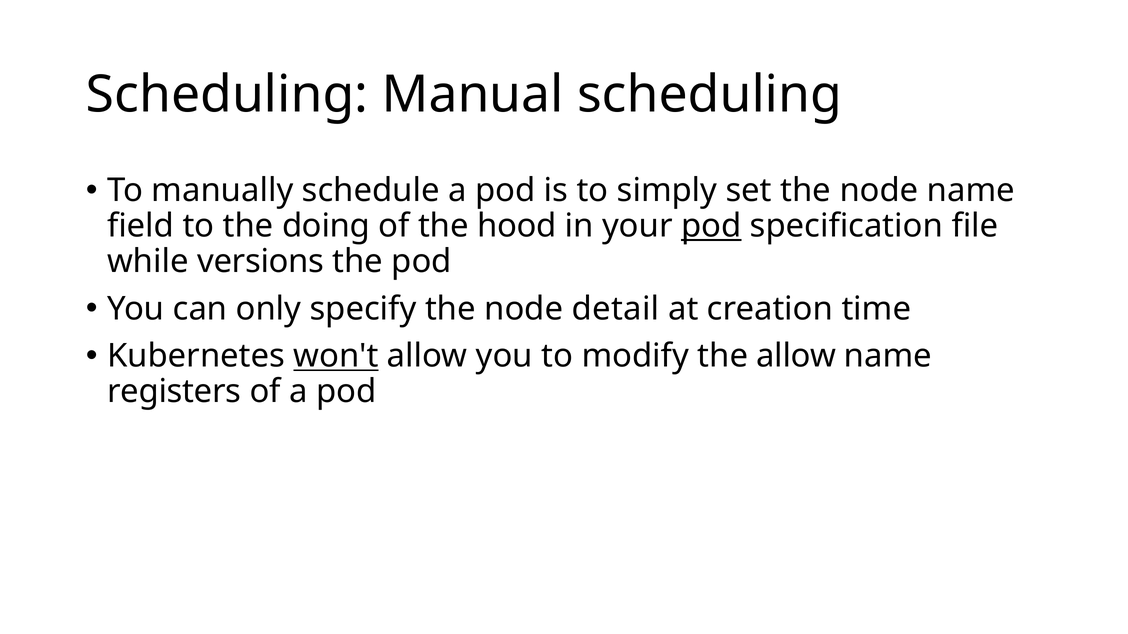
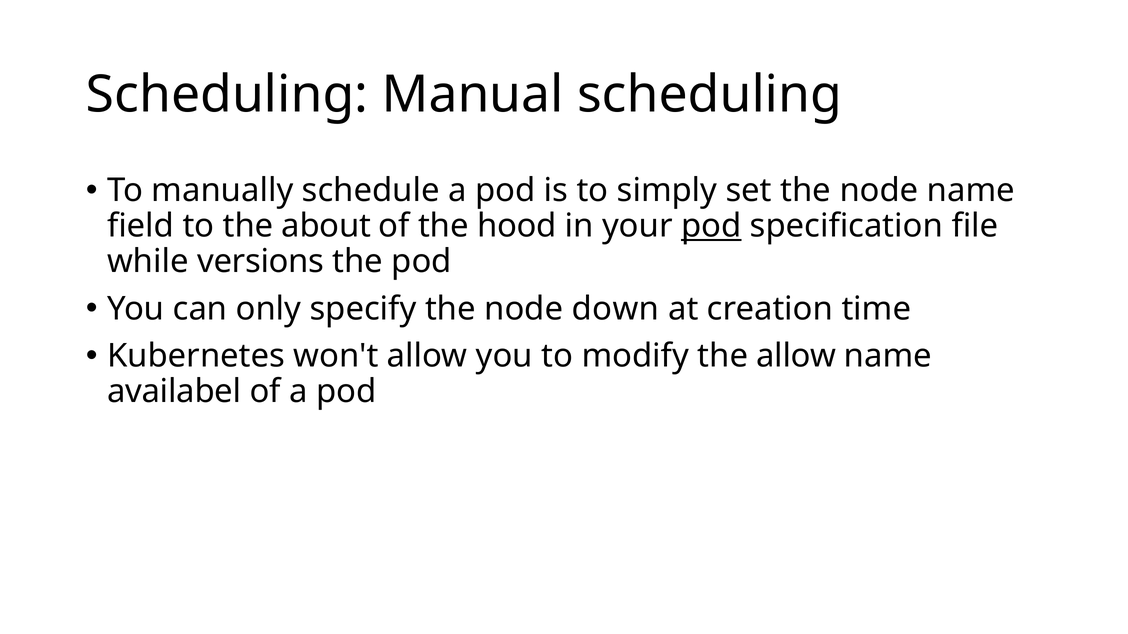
doing: doing -> about (326, 226)
detail: detail -> down (615, 309)
won't underline: present -> none (336, 356)
registers: registers -> availabel (174, 392)
